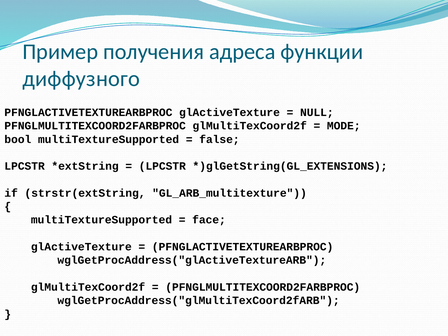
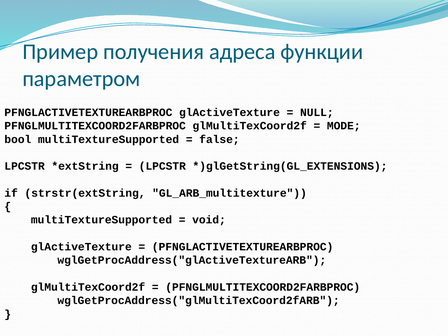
диффузного: диффузного -> параметром (81, 79)
face: face -> void (209, 220)
